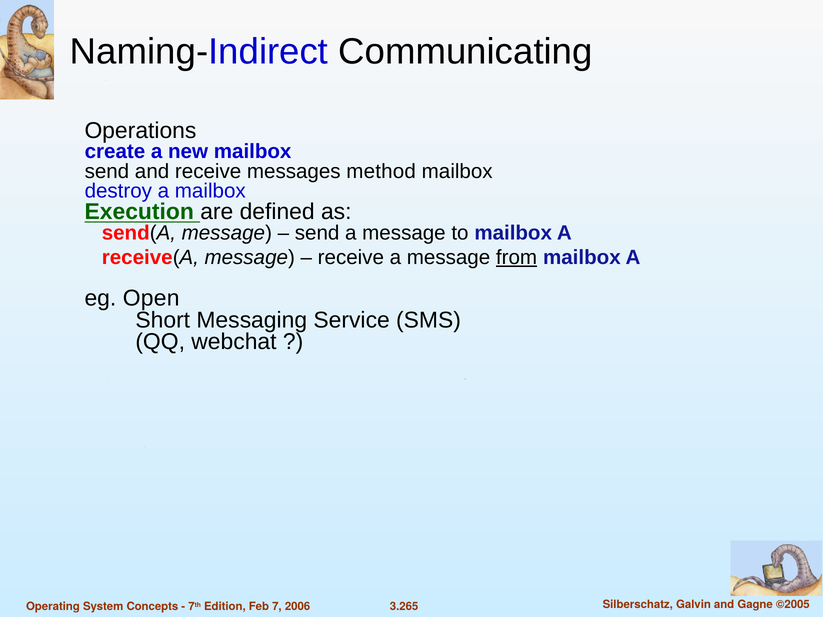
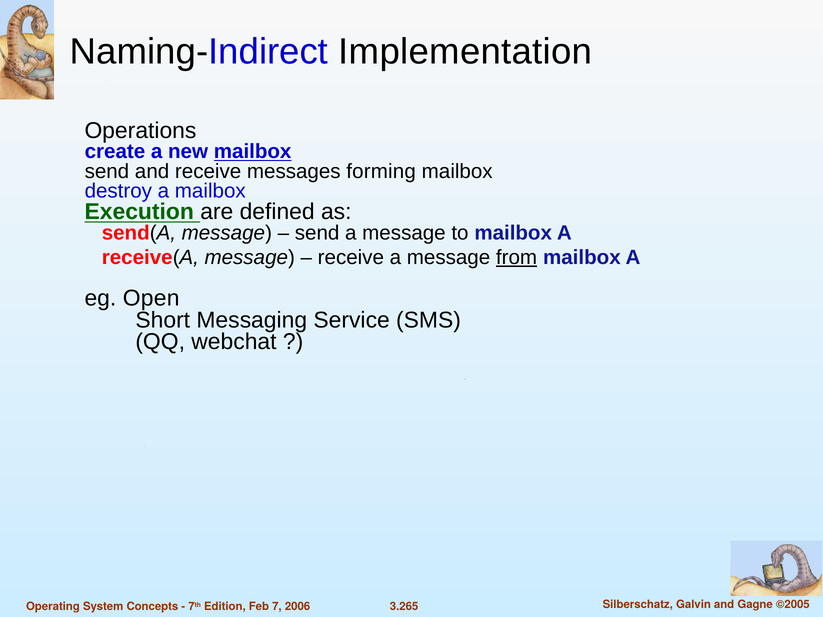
Communicating: Communicating -> Implementation (465, 52)
mailbox underline: none -> present (253, 152)
method: method -> forming (381, 171)
